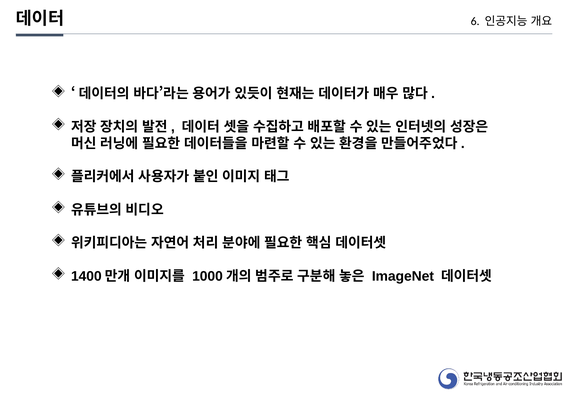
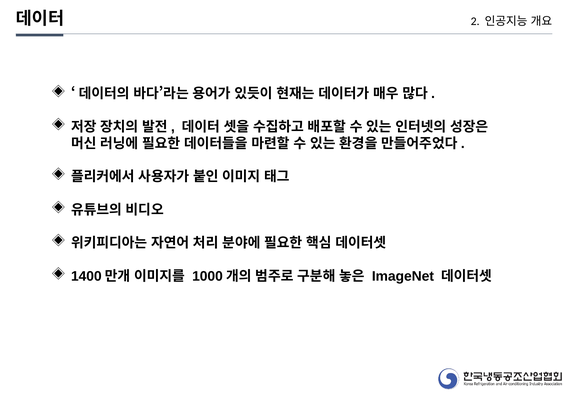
6: 6 -> 2 (475, 22)
